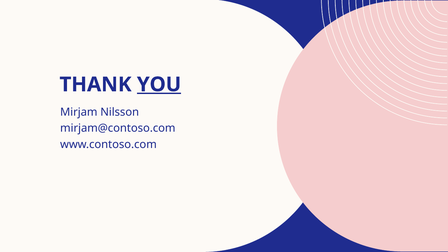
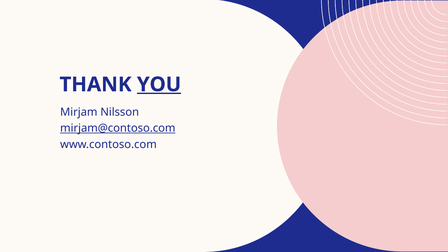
mirjam@contoso.com underline: none -> present (118, 128)
